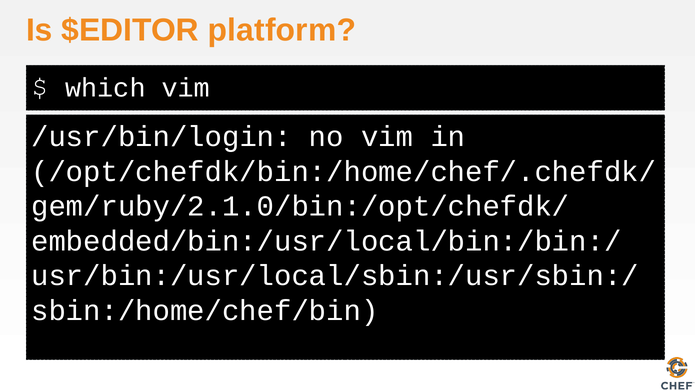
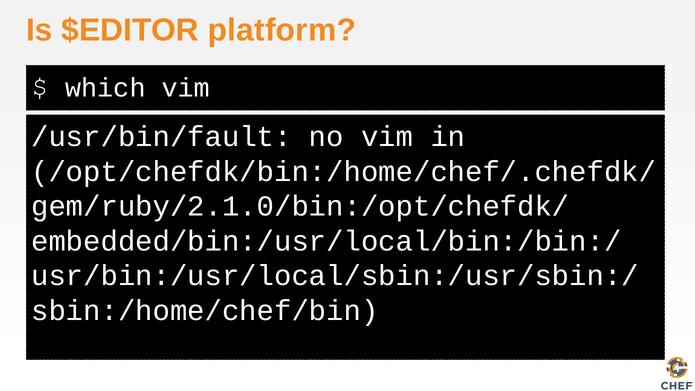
/usr/bin/login: /usr/bin/login -> /usr/bin/fault (161, 137)
